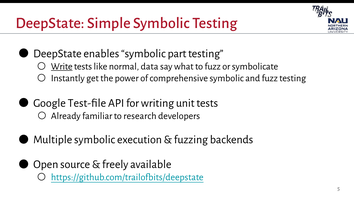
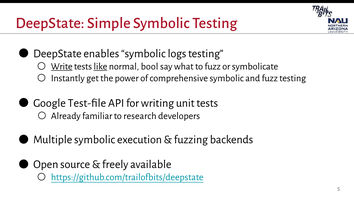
part: part -> logs (177, 54)
like underline: none -> present (100, 66)
data: data -> bool (150, 66)
